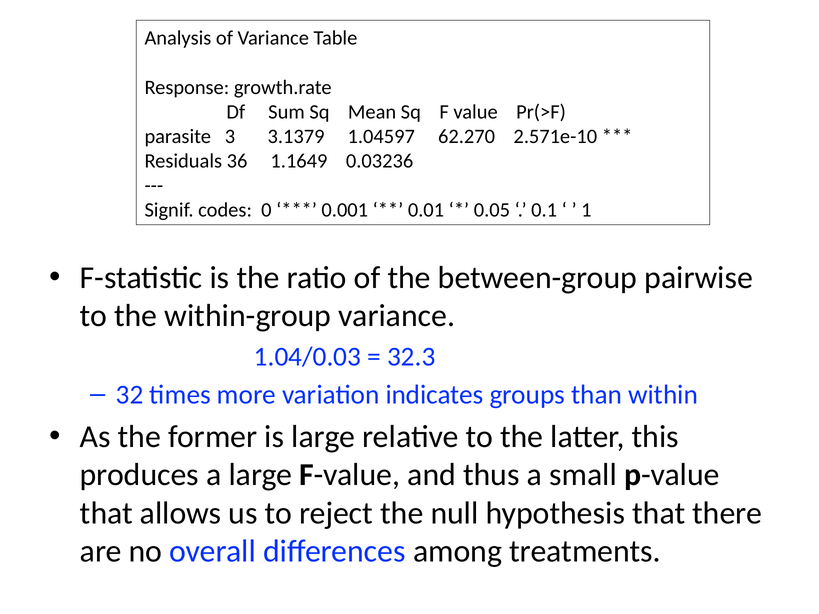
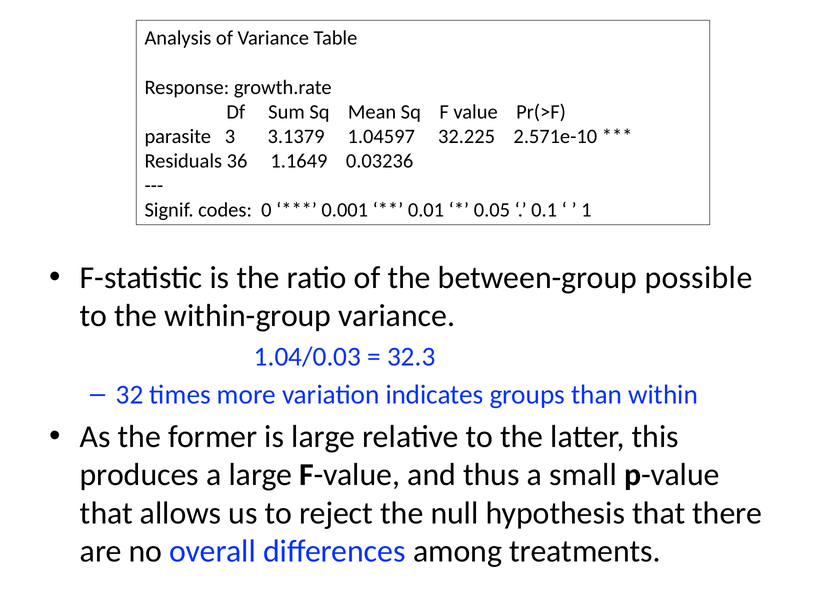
62.270: 62.270 -> 32.225 (467, 136)
pairwise: pairwise -> possible (698, 278)
